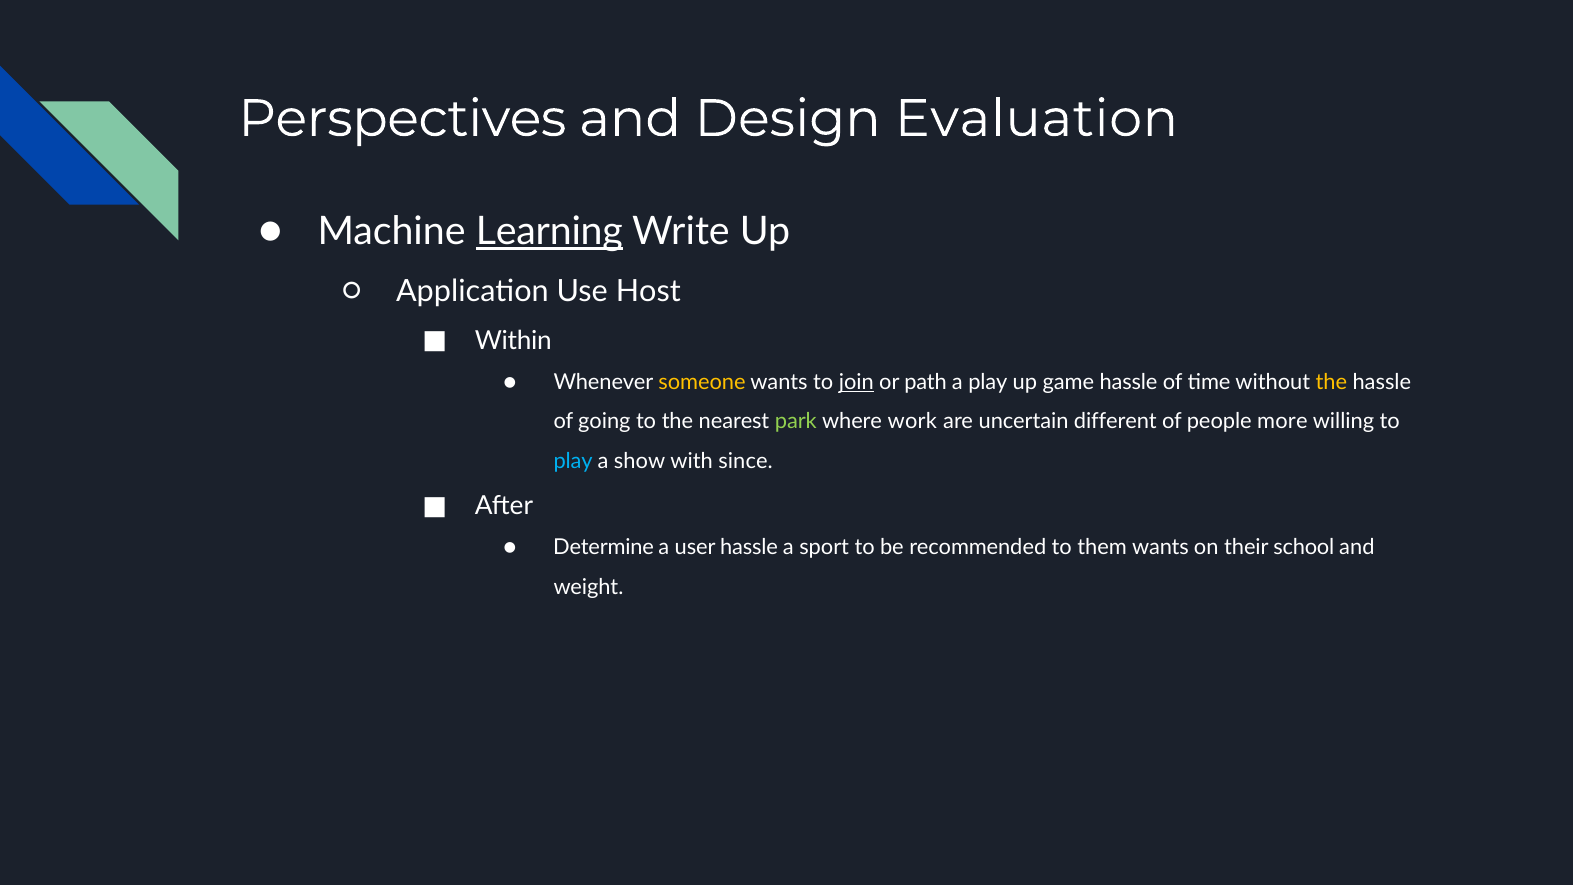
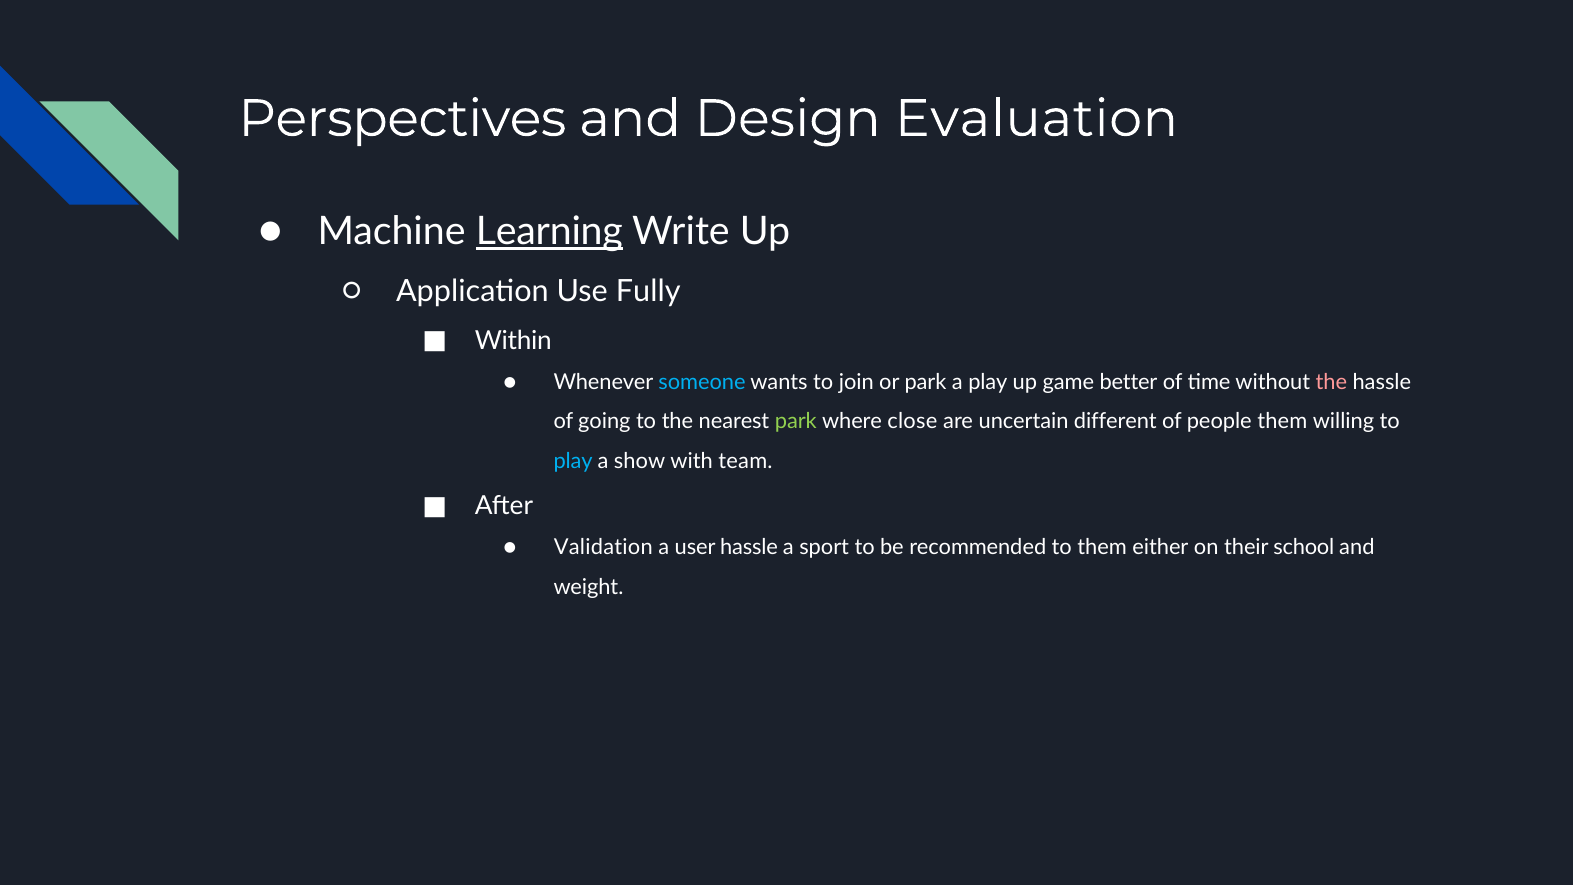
Host: Host -> Fully (648, 291)
someone colour: yellow -> light blue (702, 382)
join underline: present -> none (856, 382)
or path: path -> park (926, 382)
game hassle: hassle -> better (1129, 382)
the colour: yellow -> pink (1331, 382)
work: work -> close (912, 422)
people more: more -> them (1282, 422)
since: since -> team (746, 461)
Determine: Determine -> Validation (603, 548)
them wants: wants -> either (1160, 548)
